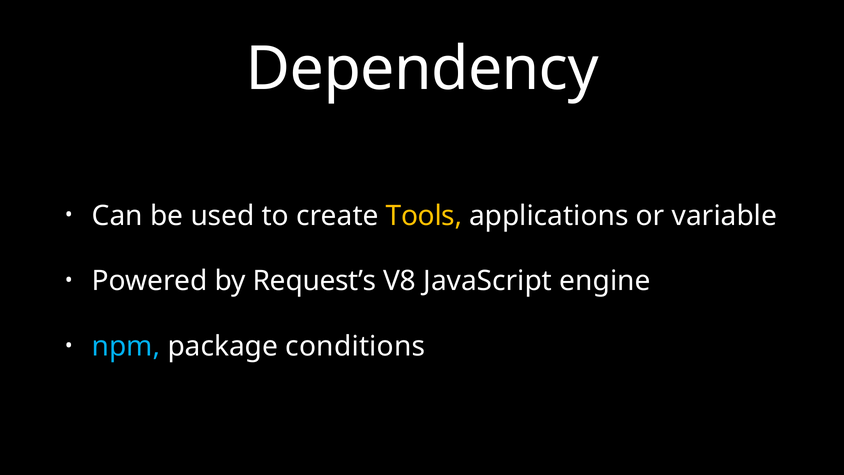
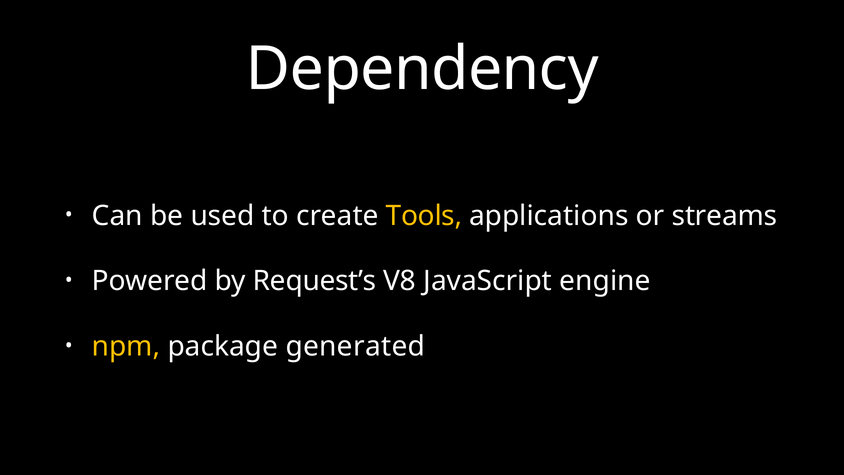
variable: variable -> streams (725, 216)
npm colour: light blue -> yellow (126, 346)
conditions: conditions -> generated (355, 346)
